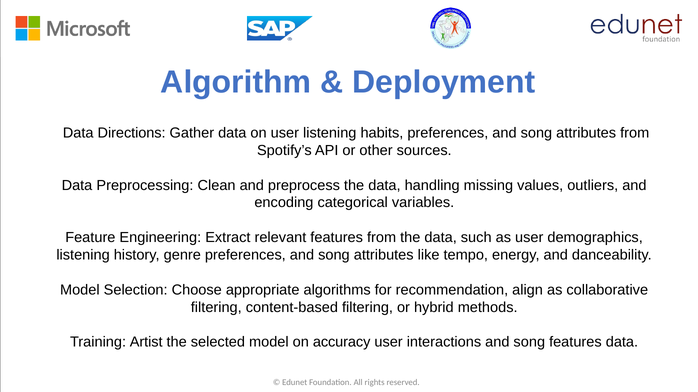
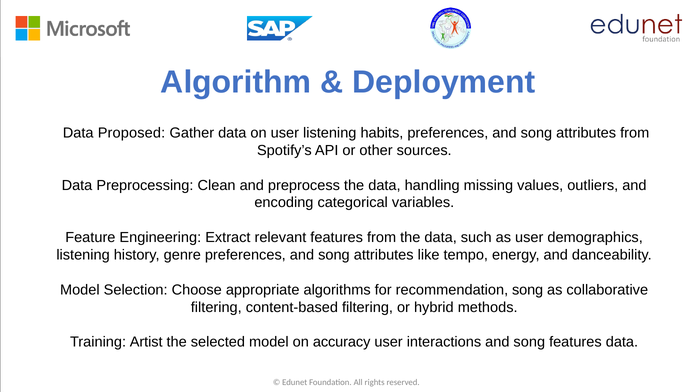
Directions: Directions -> Proposed (131, 133)
recommendation align: align -> song (528, 290)
